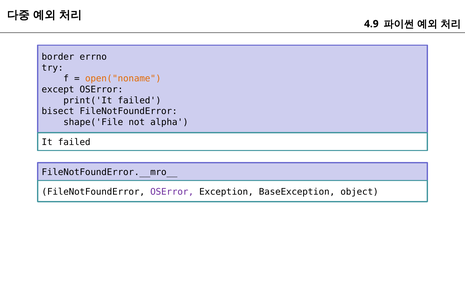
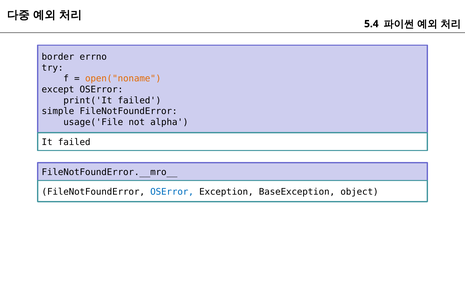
4.9: 4.9 -> 5.4 (371, 24)
bisect: bisect -> simple (58, 111)
shape('File: shape('File -> usage('File (93, 122)
OSError colour: purple -> blue (172, 191)
